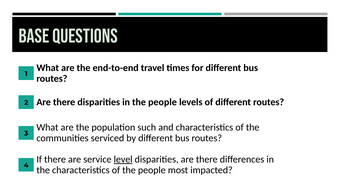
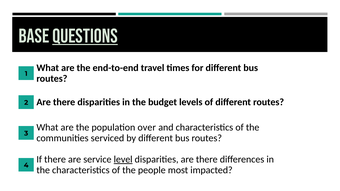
Questions underline: none -> present (85, 36)
in the people: people -> budget (163, 102)
such: such -> over (147, 127)
